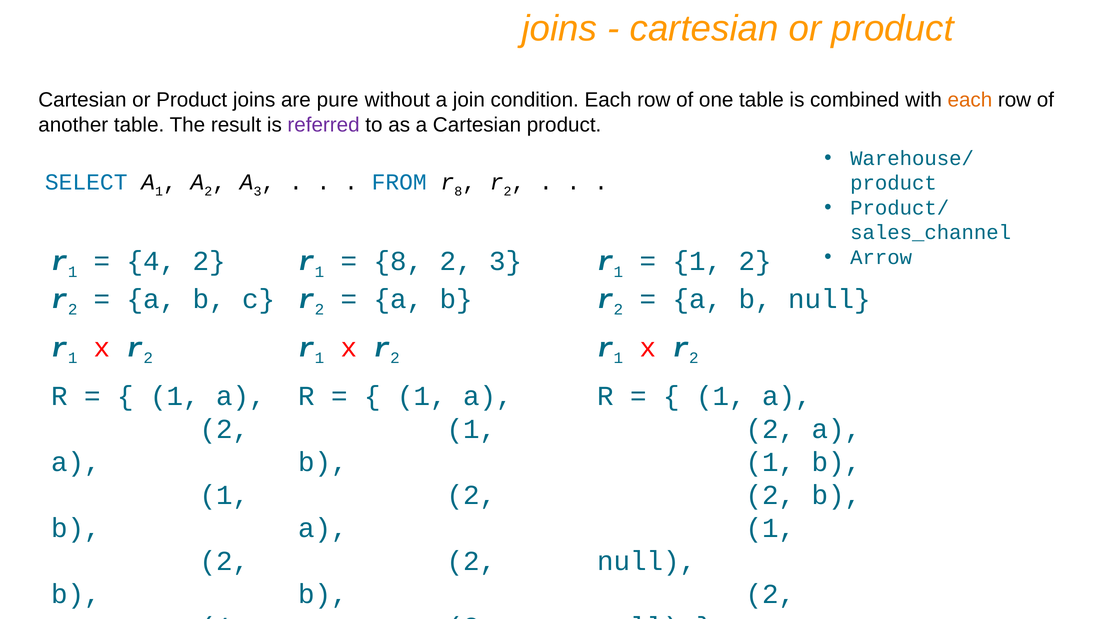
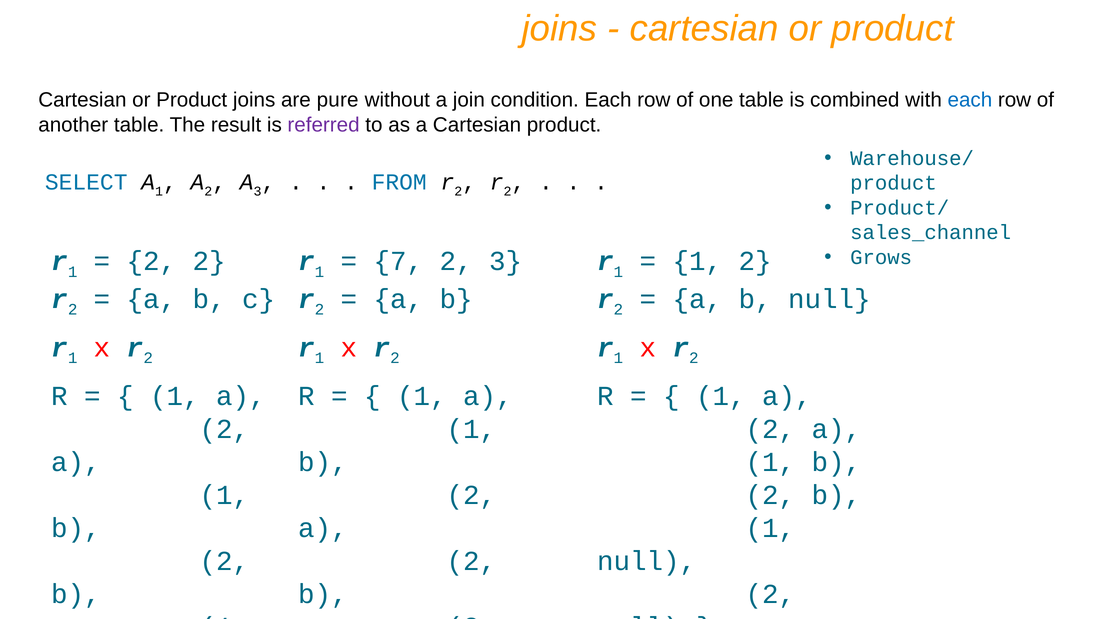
each colour: orange -> blue (970, 100)
FROM r 8: 8 -> 2 (458, 191)
Arrow: Arrow -> Grows (881, 257)
4: 4 -> 2 (152, 261)
8: 8 -> 7 (398, 261)
